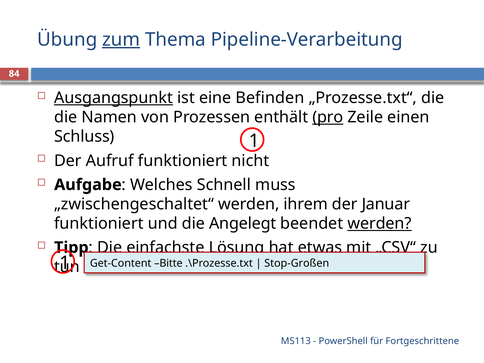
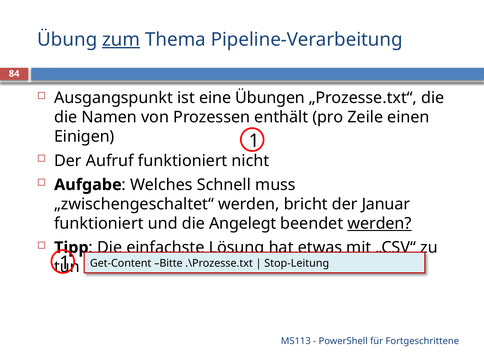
Ausgangspunkt underline: present -> none (114, 98)
Befinden: Befinden -> Übungen (270, 98)
pro underline: present -> none (328, 117)
Schluss: Schluss -> Einigen (84, 137)
ihrem: ihrem -> bricht (306, 204)
Stop-Großen: Stop-Großen -> Stop-Leitung (297, 263)
